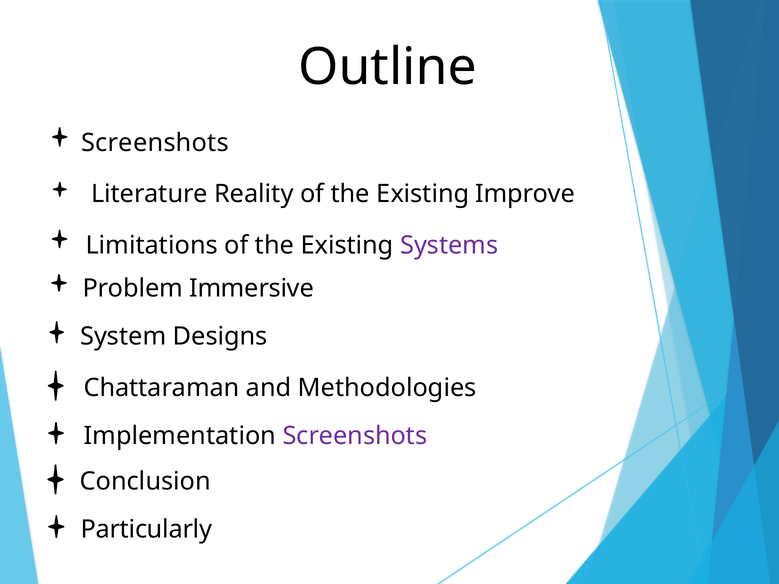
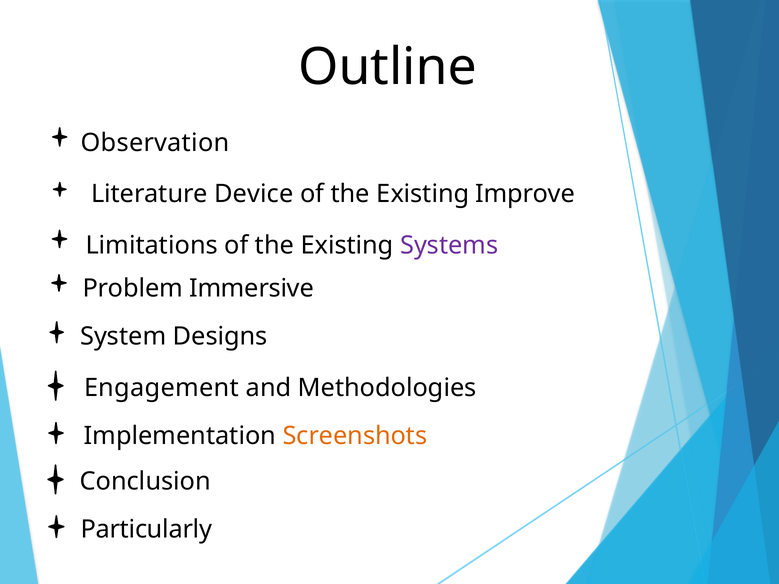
Screenshots: Screenshots -> Observation (155, 143)
Reality: Reality -> Device (254, 194)
Chattaraman: Chattaraman -> Engagement (161, 388)
Screenshots colour: purple -> orange (355, 436)
